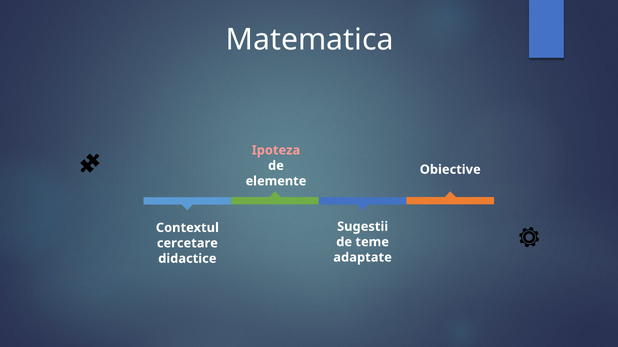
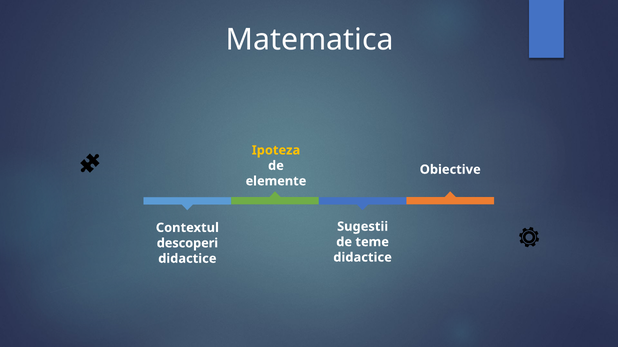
Ipoteza colour: pink -> yellow (276, 150)
cercetare: cercetare -> descoperi (187, 244)
adaptate: adaptate -> didactice (363, 258)
